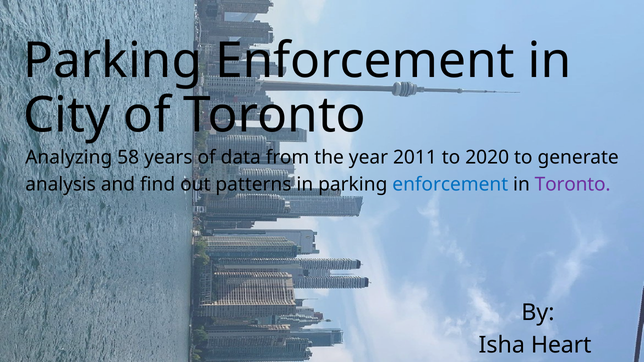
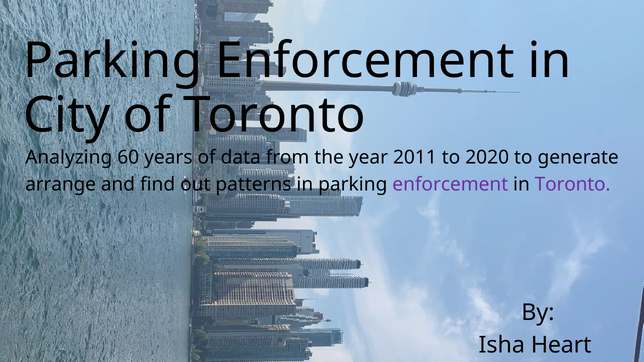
58: 58 -> 60 (128, 158)
analysis: analysis -> arrange (61, 184)
enforcement colour: blue -> purple (450, 184)
